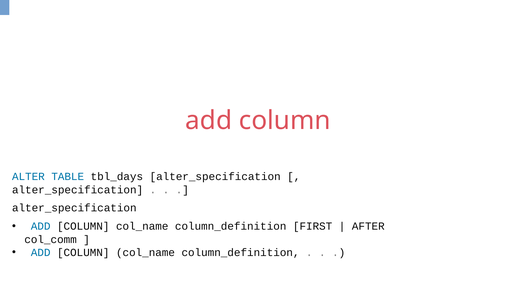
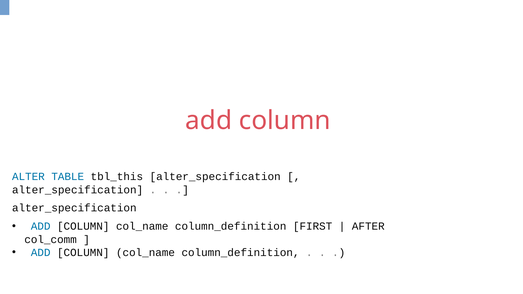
tbl_days: tbl_days -> tbl_this (117, 177)
